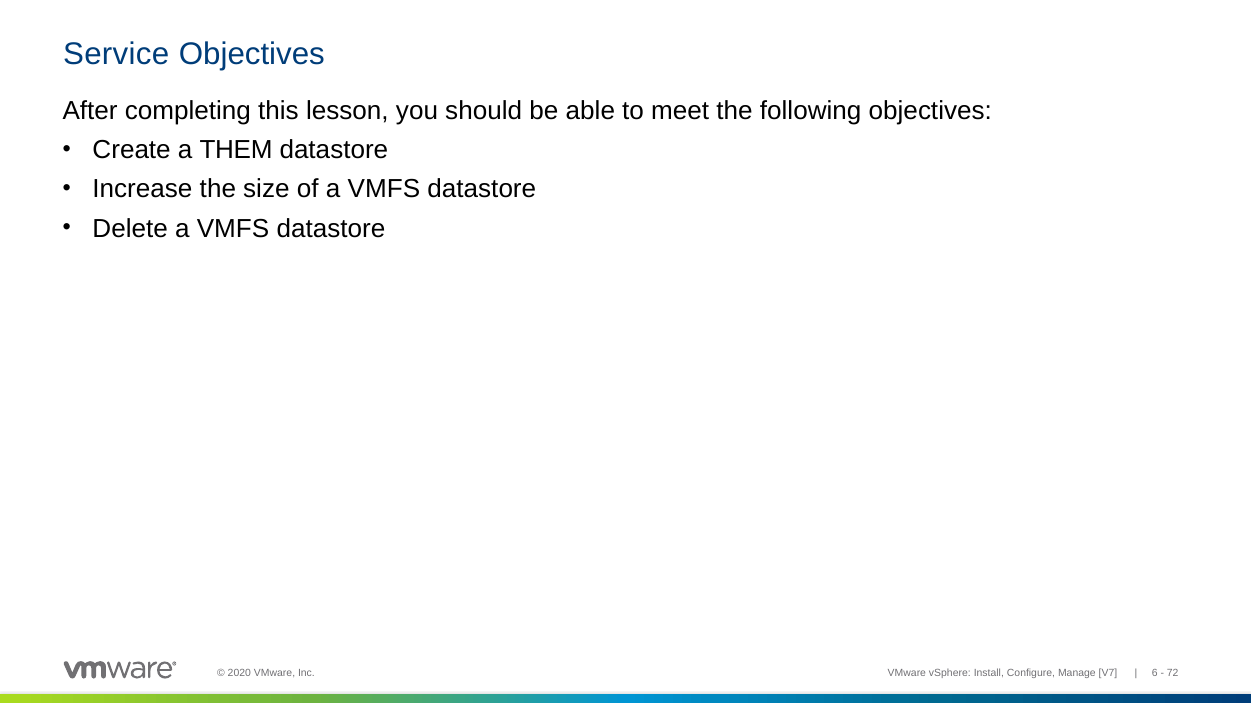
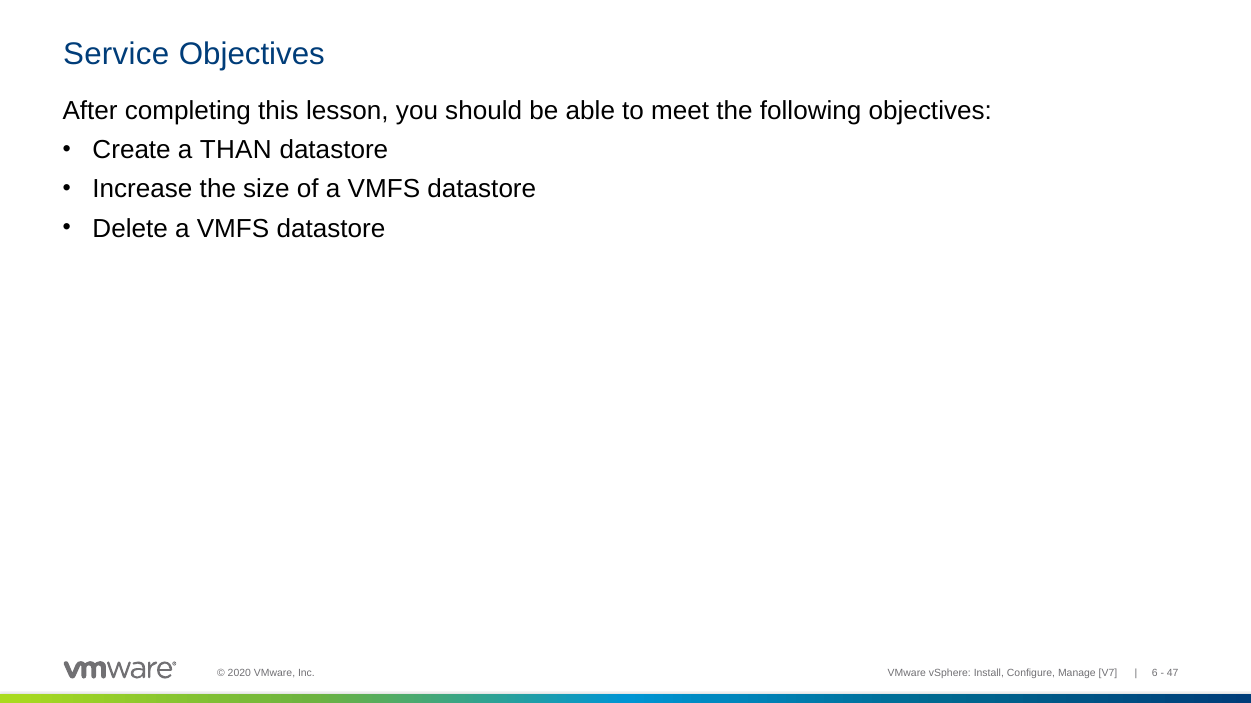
THEM: THEM -> THAN (236, 150)
72: 72 -> 47 (1173, 673)
